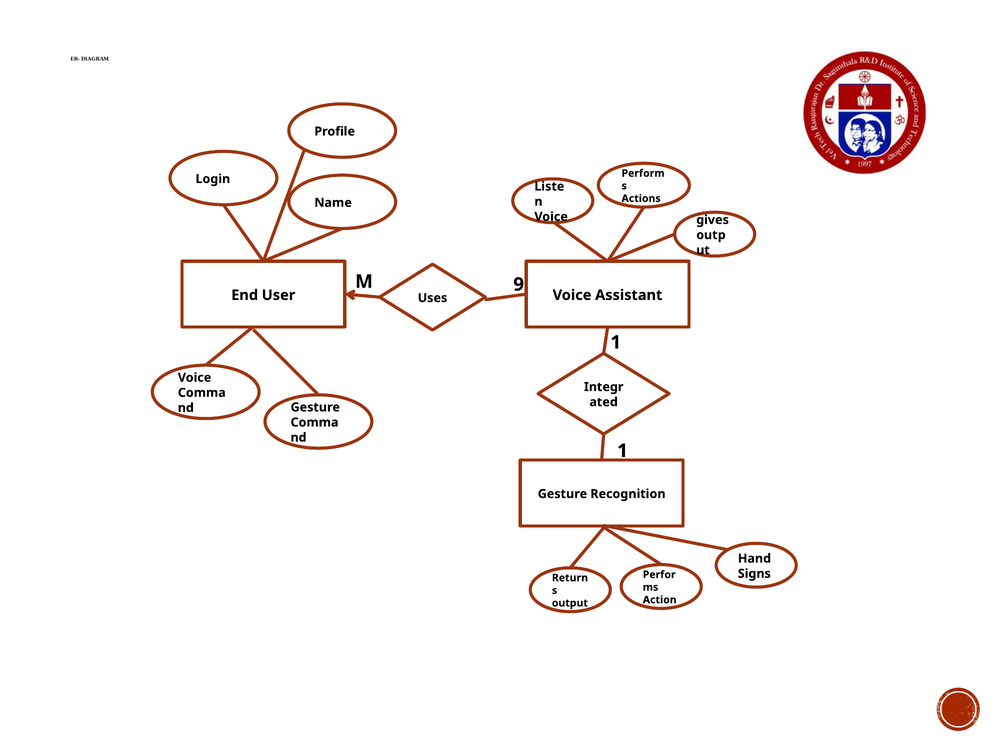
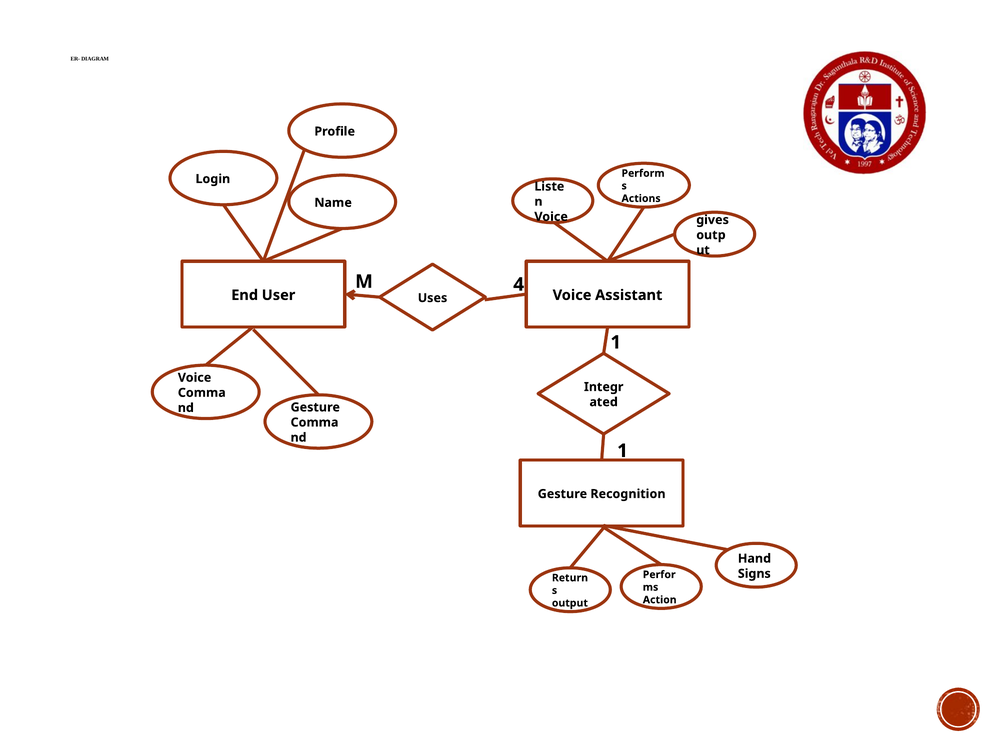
9: 9 -> 4 (519, 284)
